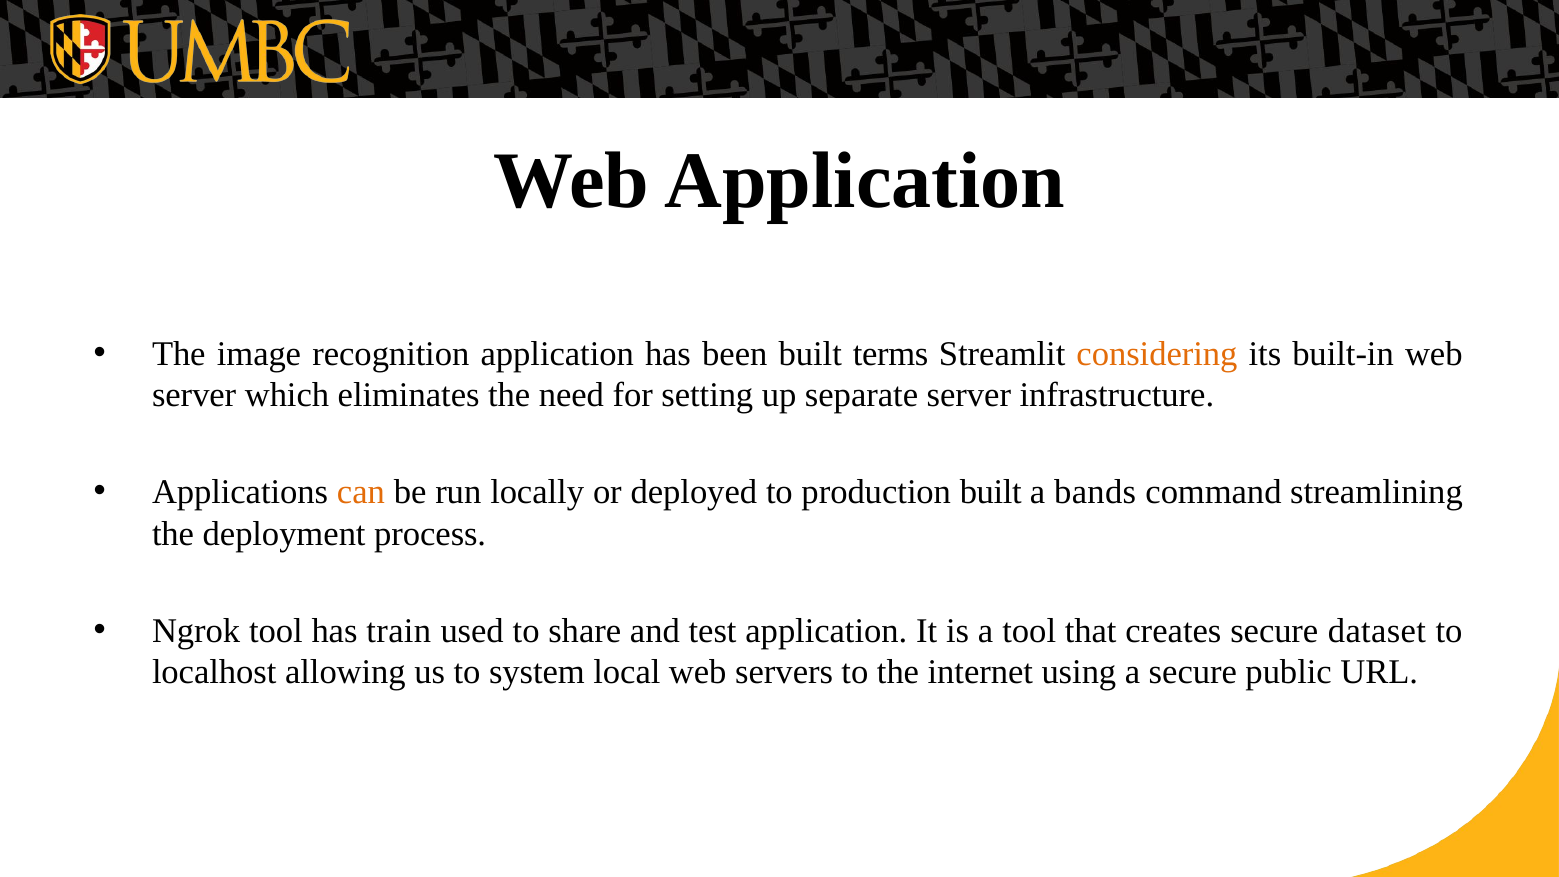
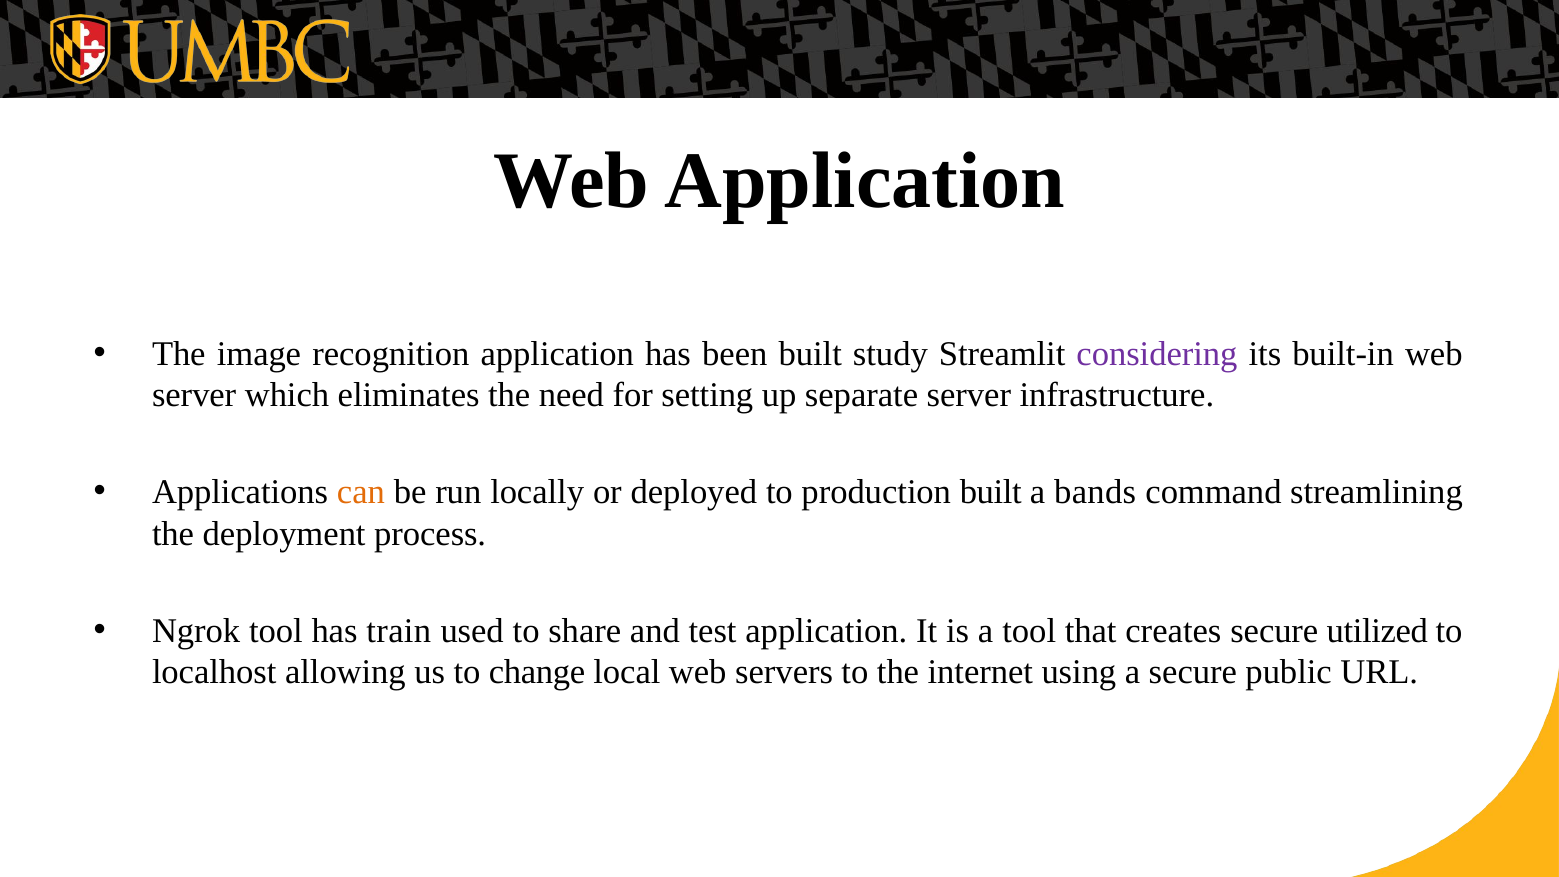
terms: terms -> study (890, 354)
considering colour: orange -> purple (1157, 354)
dataset: dataset -> utilized (1377, 631)
system: system -> change (537, 672)
